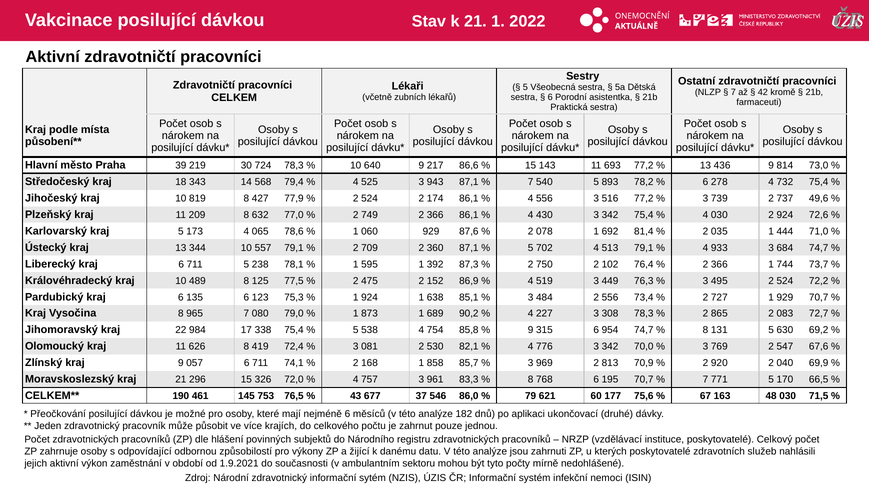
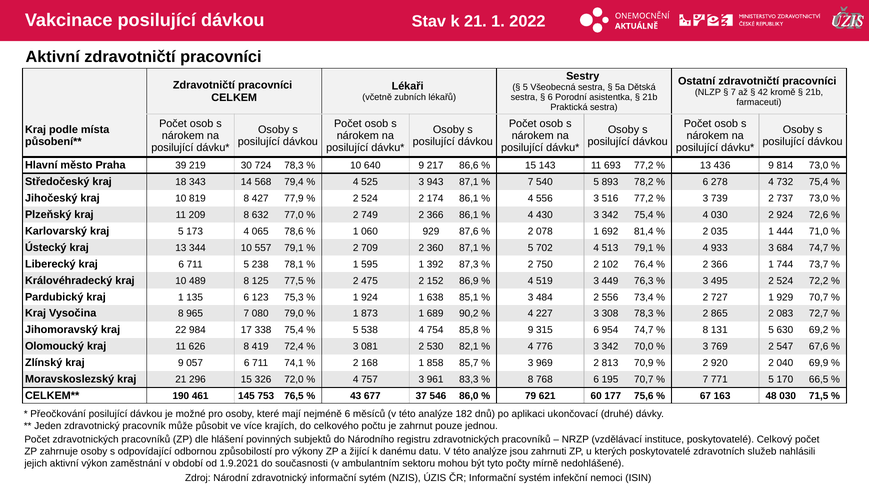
737 49,6: 49,6 -> 73,0 (819, 198)
Pardubický kraj 6: 6 -> 1 (181, 297)
